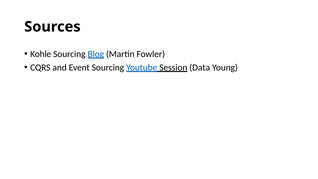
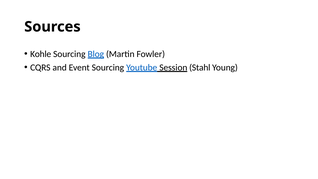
Data: Data -> Stahl (200, 67)
